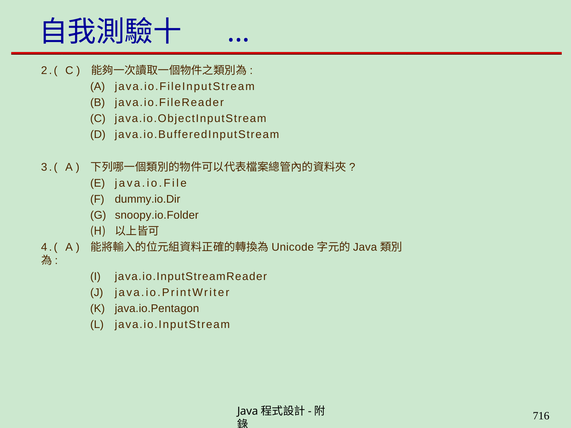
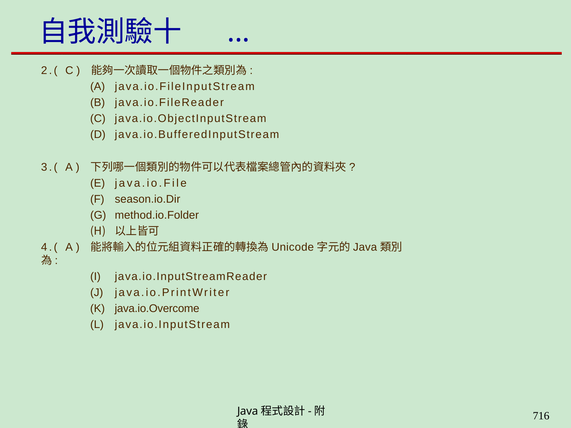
dummy.io.Dir: dummy.io.Dir -> season.io.Dir (148, 199)
snoopy.io.Folder: snoopy.io.Folder -> method.io.Folder (157, 215)
java.io.Pentagon: java.io.Pentagon -> java.io.Overcome (157, 309)
